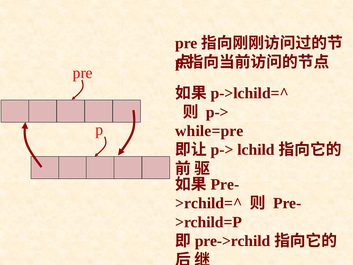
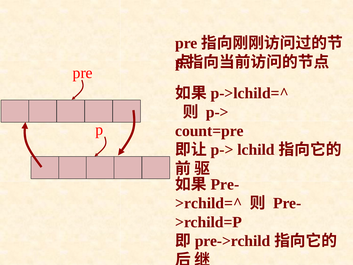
while=pre: while=pre -> count=pre (209, 131)
